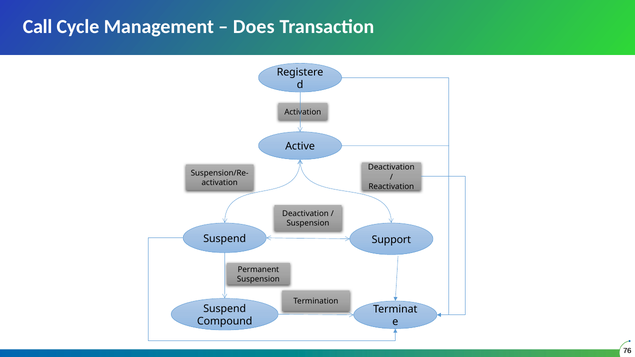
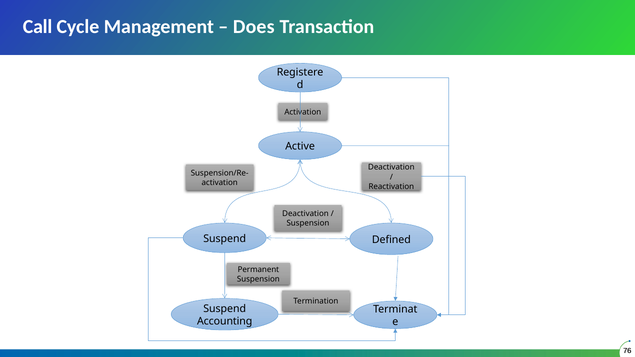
Support: Support -> Defined (391, 240)
Compound: Compound -> Accounting (225, 321)
